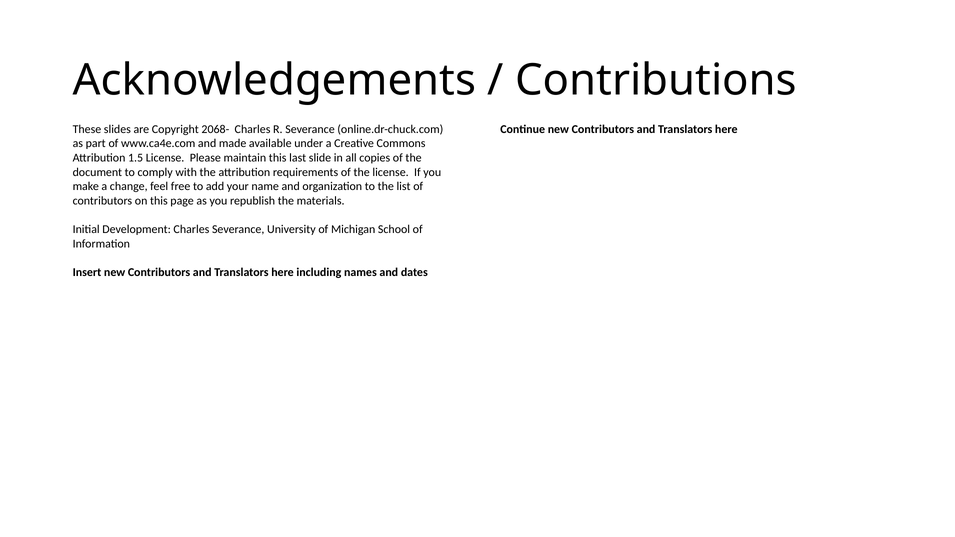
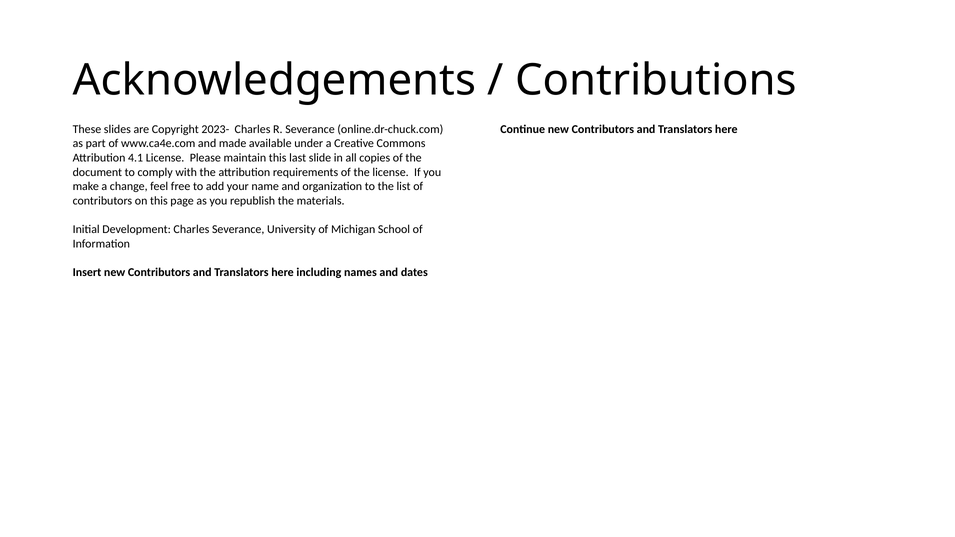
2068-: 2068- -> 2023- (215, 129)
1.5: 1.5 -> 4.1 (136, 158)
